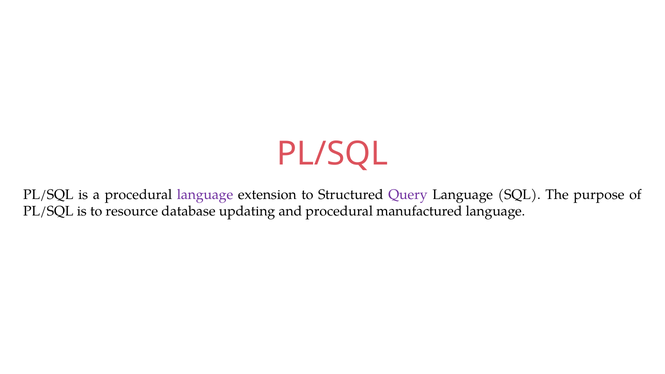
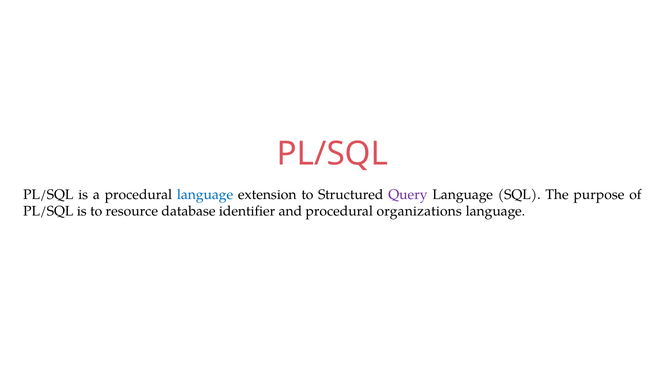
language colour: purple -> blue (205, 195)
updating: updating -> identifier (247, 211)
manufactured: manufactured -> organizations (419, 211)
